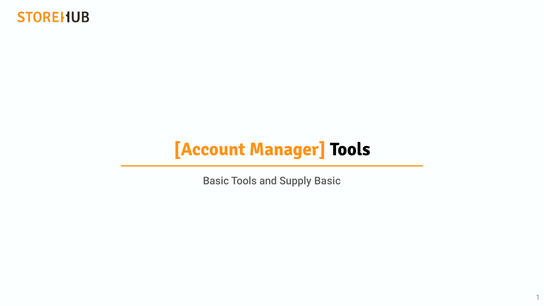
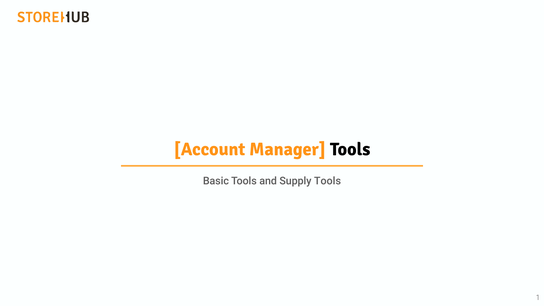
Supply Basic: Basic -> Tools (328, 181)
